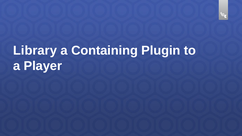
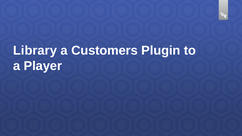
Containing: Containing -> Customers (105, 51)
